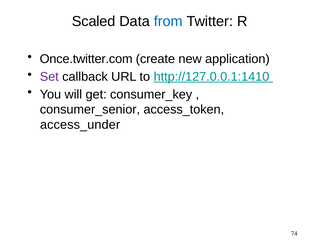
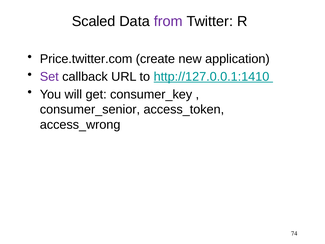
from colour: blue -> purple (168, 21)
Once.twitter.com: Once.twitter.com -> Price.twitter.com (86, 59)
access_under: access_under -> access_wrong (80, 125)
